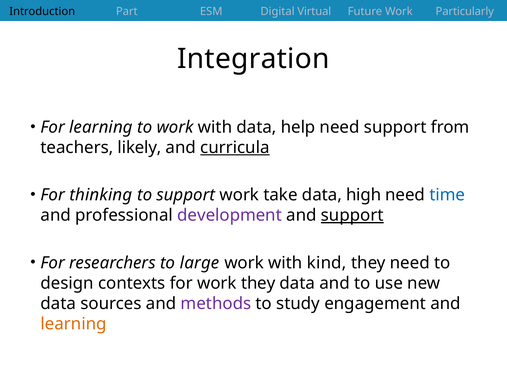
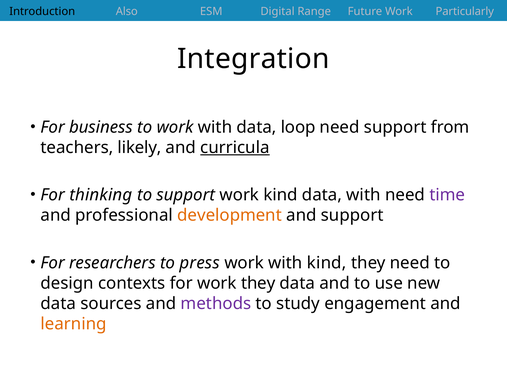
Part: Part -> Also (127, 11)
Virtual: Virtual -> Range (314, 11)
For learning: learning -> business (101, 127)
help: help -> loop (298, 127)
work take: take -> kind (280, 195)
data high: high -> with (363, 195)
time colour: blue -> purple (447, 195)
development colour: purple -> orange (230, 215)
support underline: present -> none (352, 215)
large: large -> press (200, 262)
